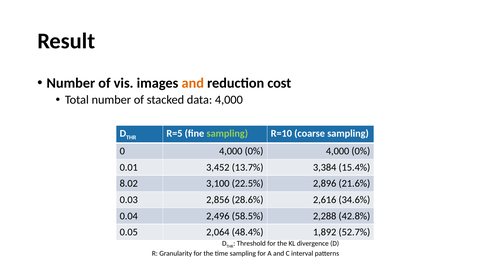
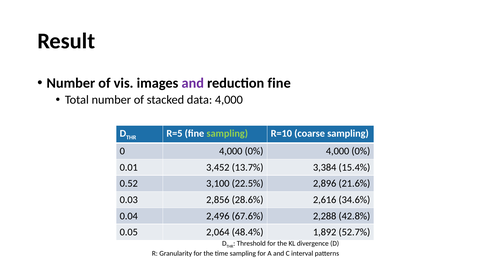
and colour: orange -> purple (193, 83)
reduction cost: cost -> fine (279, 83)
8.02: 8.02 -> 0.52 (129, 183)
58.5%: 58.5% -> 67.6% (248, 216)
